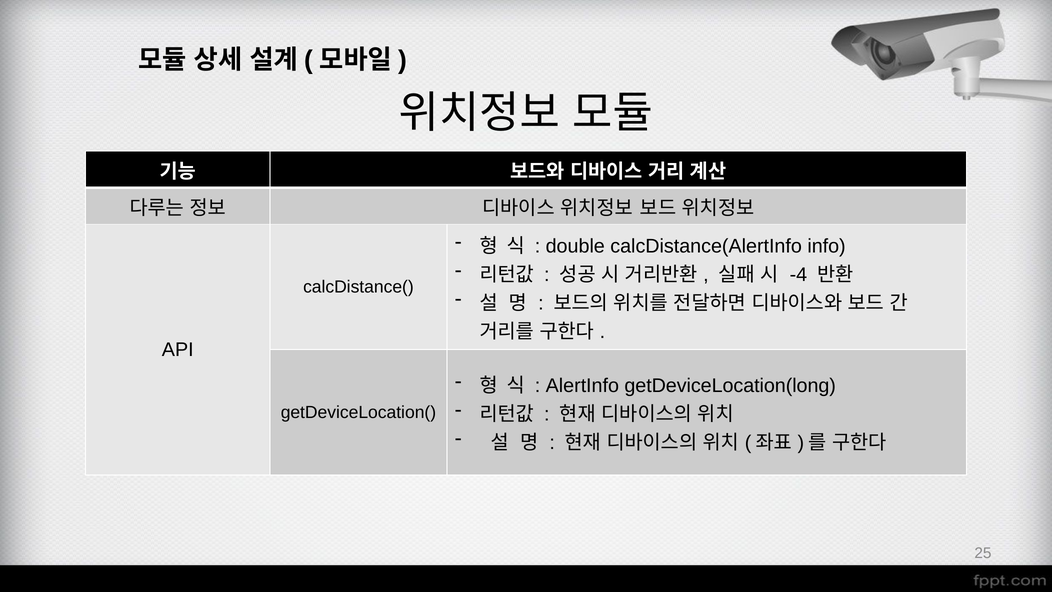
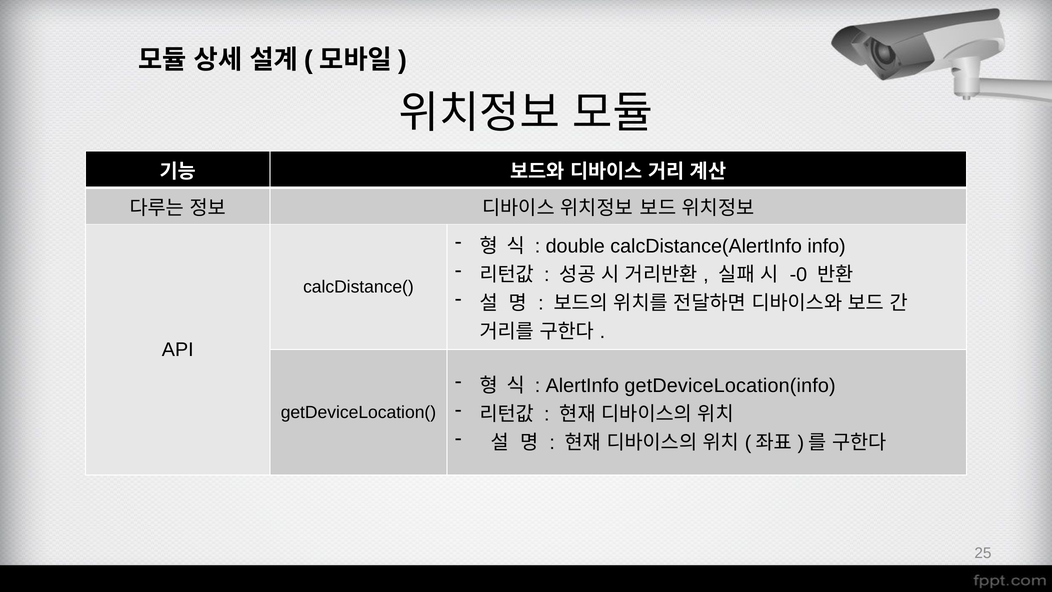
-4: -4 -> -0 (798, 275)
getDeviceLocation(long: getDeviceLocation(long -> getDeviceLocation(info (730, 386)
